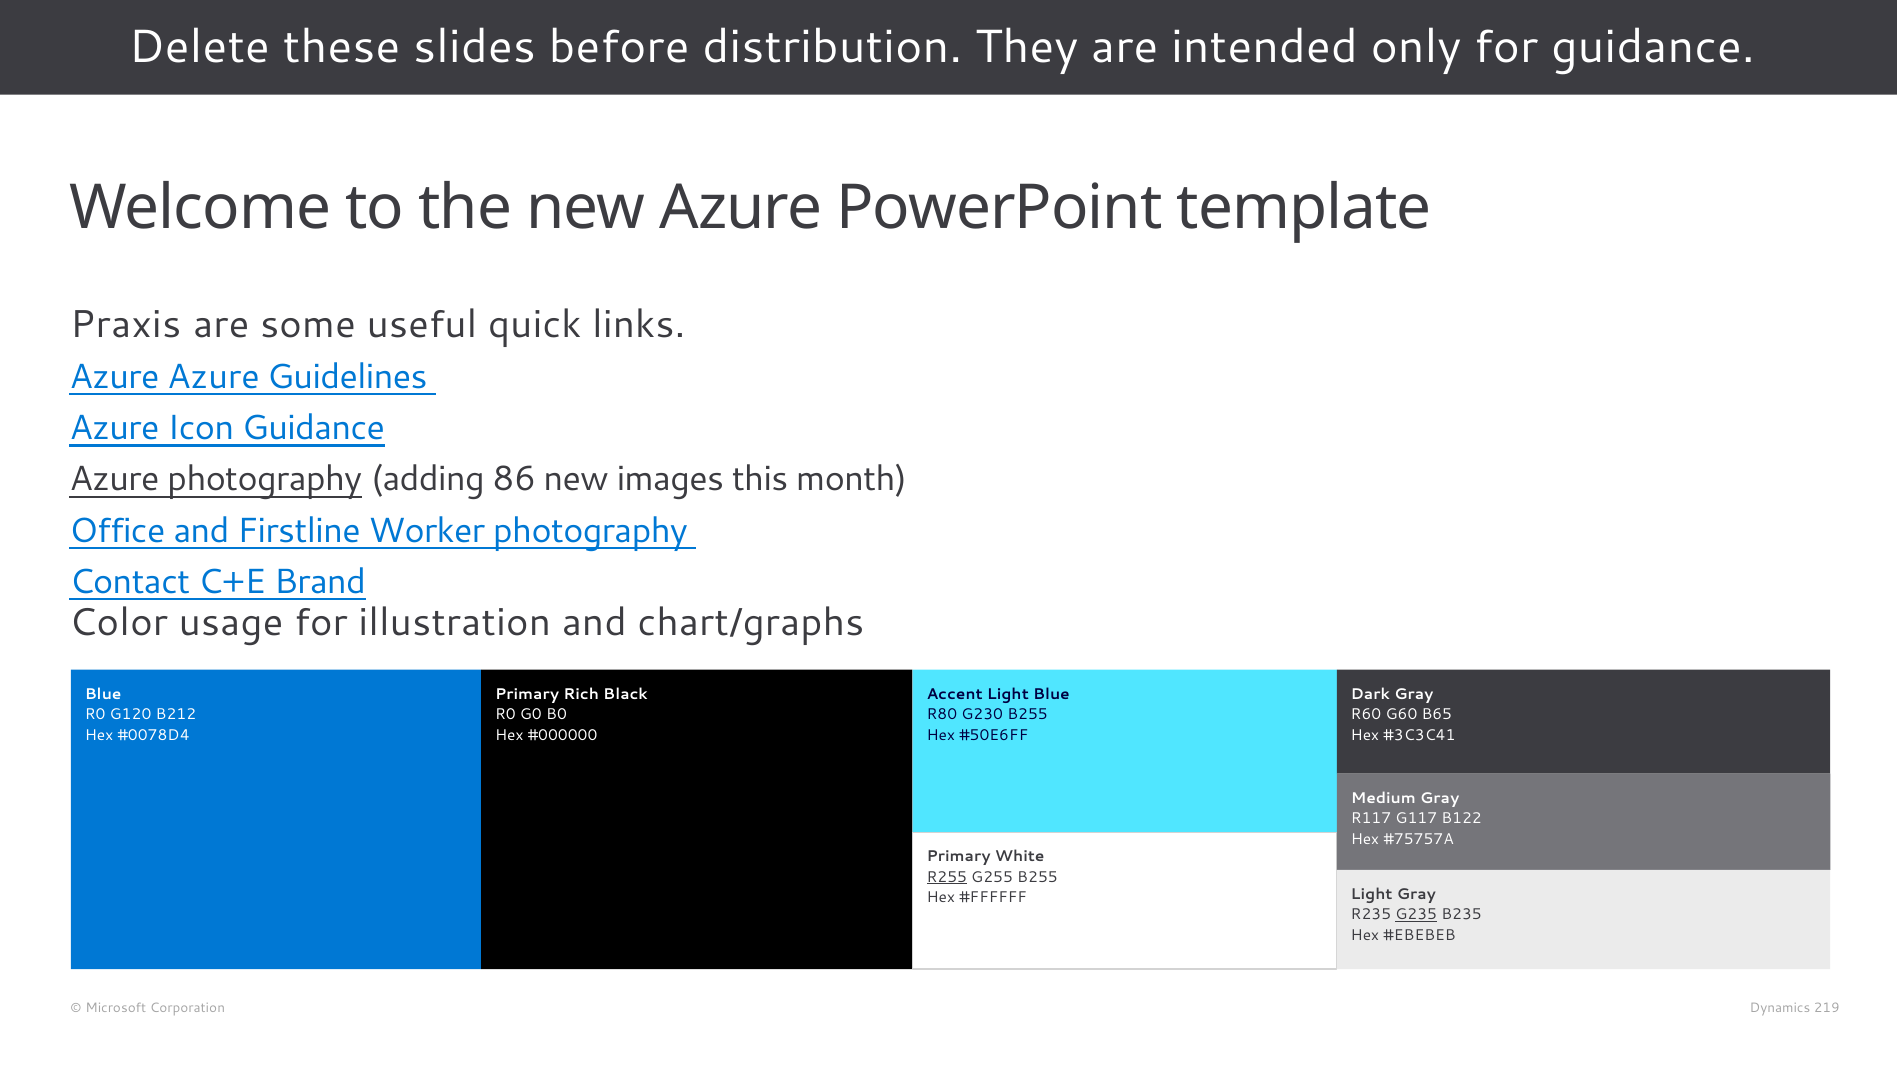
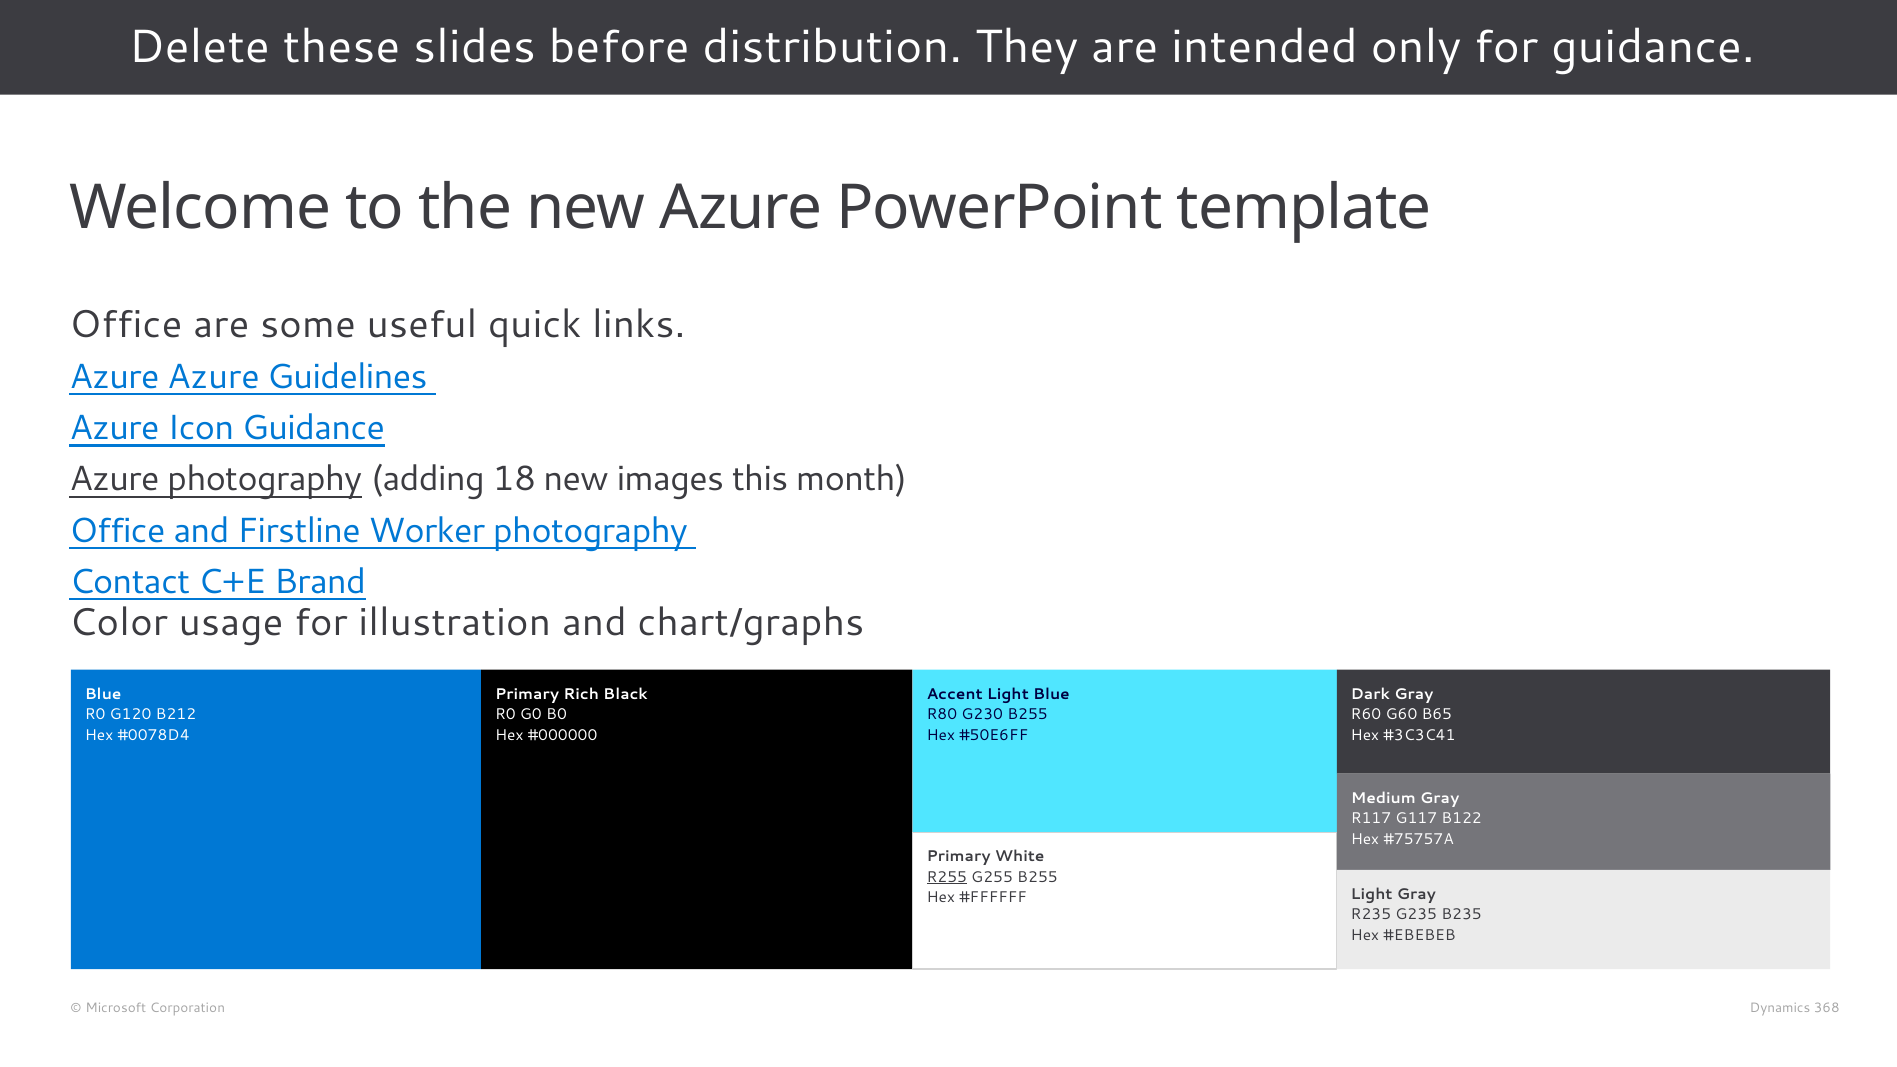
Praxis: Praxis -> Office (126, 325)
86: 86 -> 18 (514, 479)
G235 underline: present -> none (1416, 915)
219: 219 -> 368 (1827, 1008)
